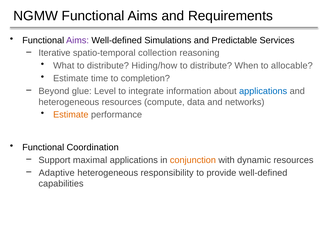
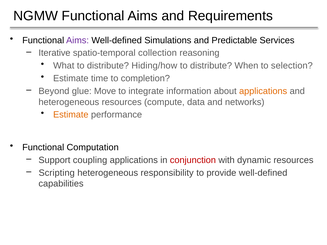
allocable: allocable -> selection (292, 66)
Level: Level -> Move (105, 91)
applications colour: blue -> orange (263, 91)
Coordination: Coordination -> Computation (93, 148)
maximal: maximal -> coupling (90, 160)
conjunction colour: orange -> red (193, 160)
Adaptive: Adaptive -> Scripting (57, 173)
